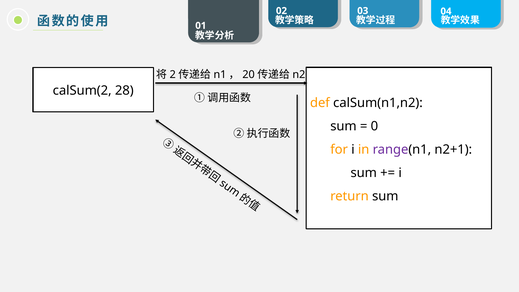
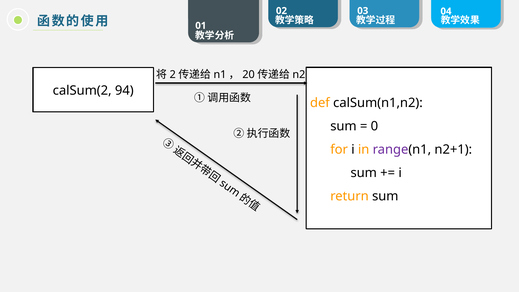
28: 28 -> 94 (124, 91)
